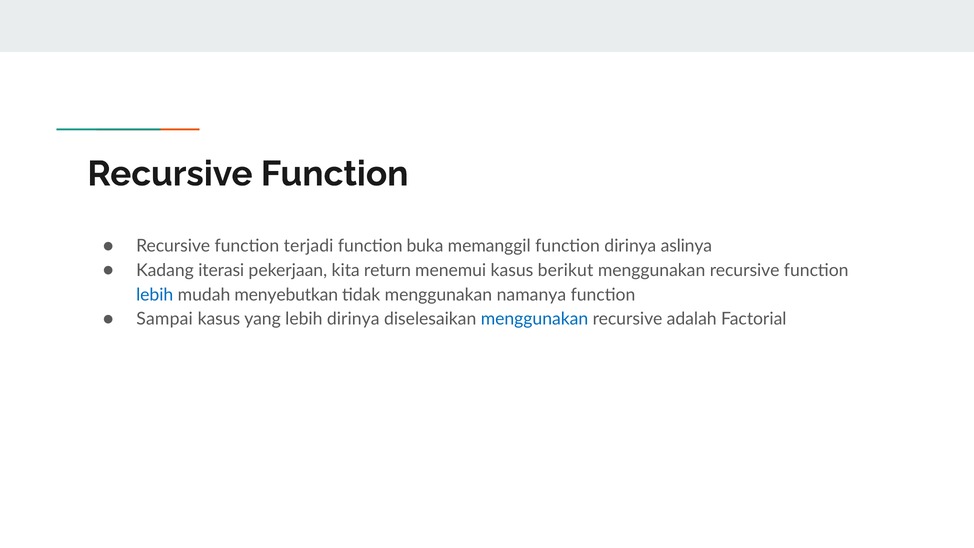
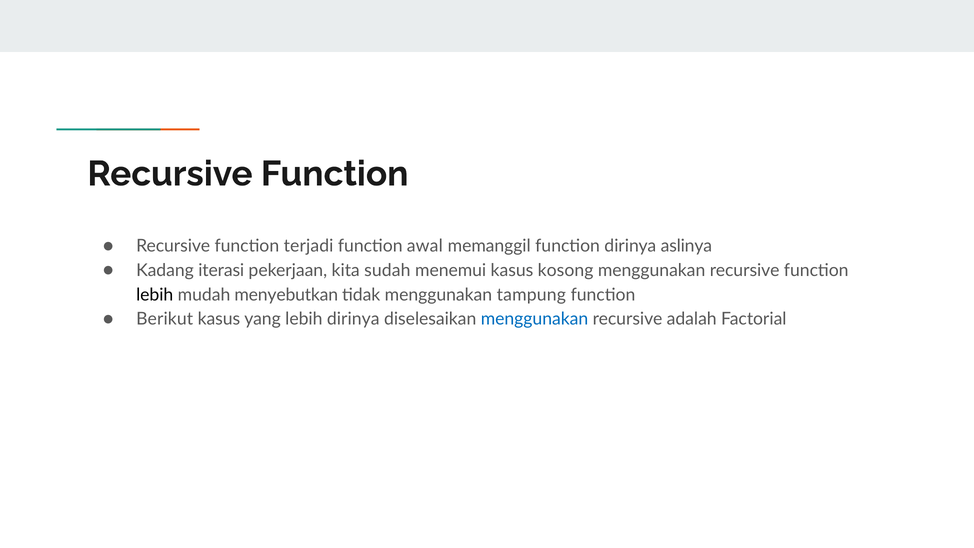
buka: buka -> awal (425, 246)
return: return -> sudah (387, 270)
berikut: berikut -> kosong (566, 270)
lebih colour: blue -> black (155, 295)
namanya: namanya -> tampung (531, 295)
Sampai: Sampai -> Berikut (165, 319)
